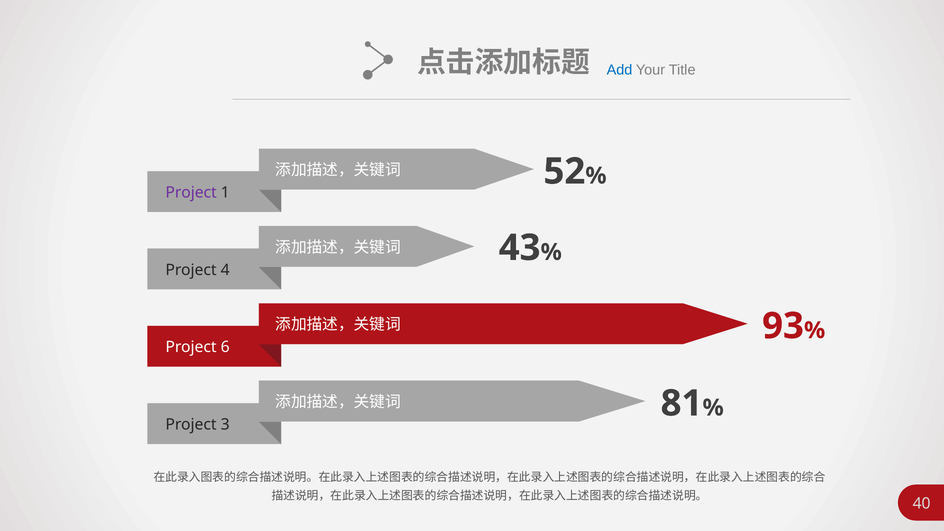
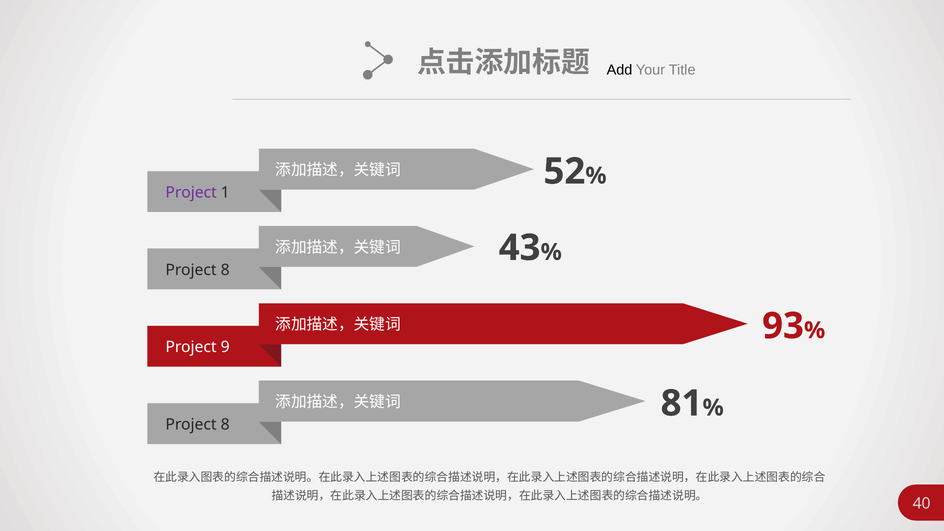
Add colour: blue -> black (620, 70)
4: 4 -> 8 (225, 270)
6: 6 -> 9 (225, 347)
3: 3 -> 8 (225, 425)
